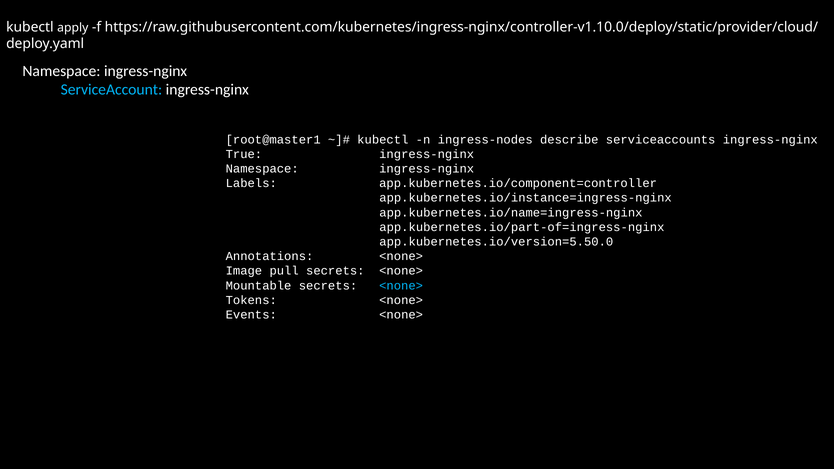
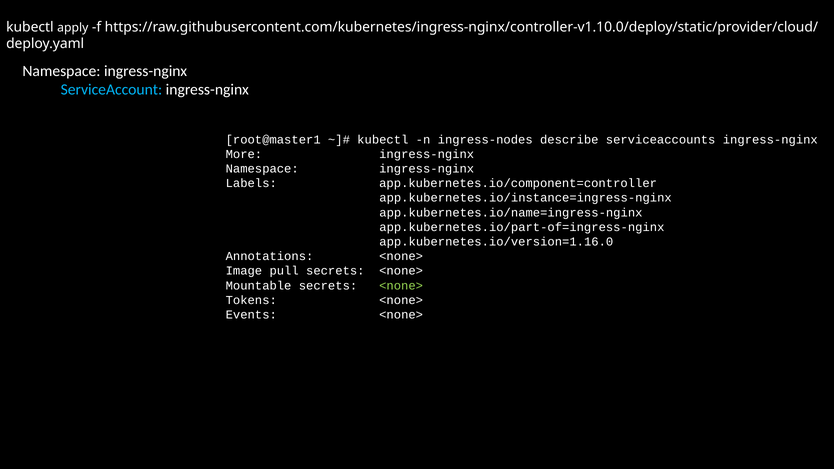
True: True -> More (244, 154)
app.kubernetes.io/version=5.50.0: app.kubernetes.io/version=5.50.0 -> app.kubernetes.io/version=1.16.0 (496, 242)
<none> colour: light blue -> light green (401, 286)
